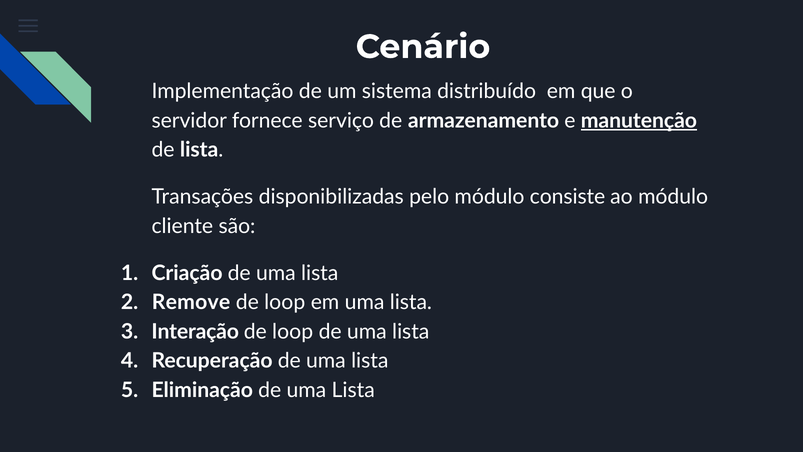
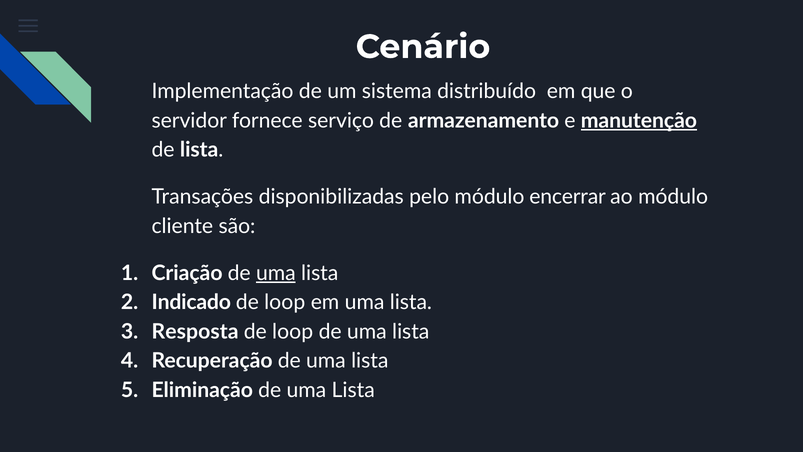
consiste: consiste -> encerrar (568, 197)
uma underline: none -> present (276, 273)
Remove: Remove -> Indicado (191, 302)
Interação: Interação -> Resposta (195, 331)
